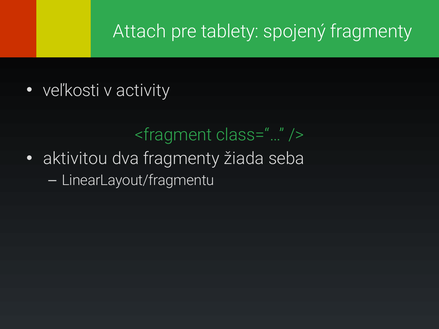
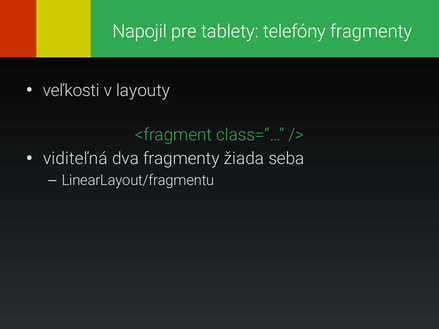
Attach: Attach -> Napojil (140, 31)
spojený: spojený -> telefóny (295, 31)
activity: activity -> layouty (143, 90)
aktivitou: aktivitou -> viditeľná (75, 159)
